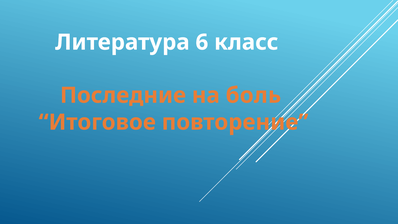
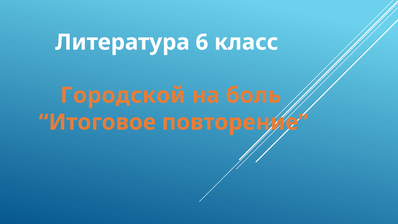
Последние: Последние -> Городской (123, 95)
